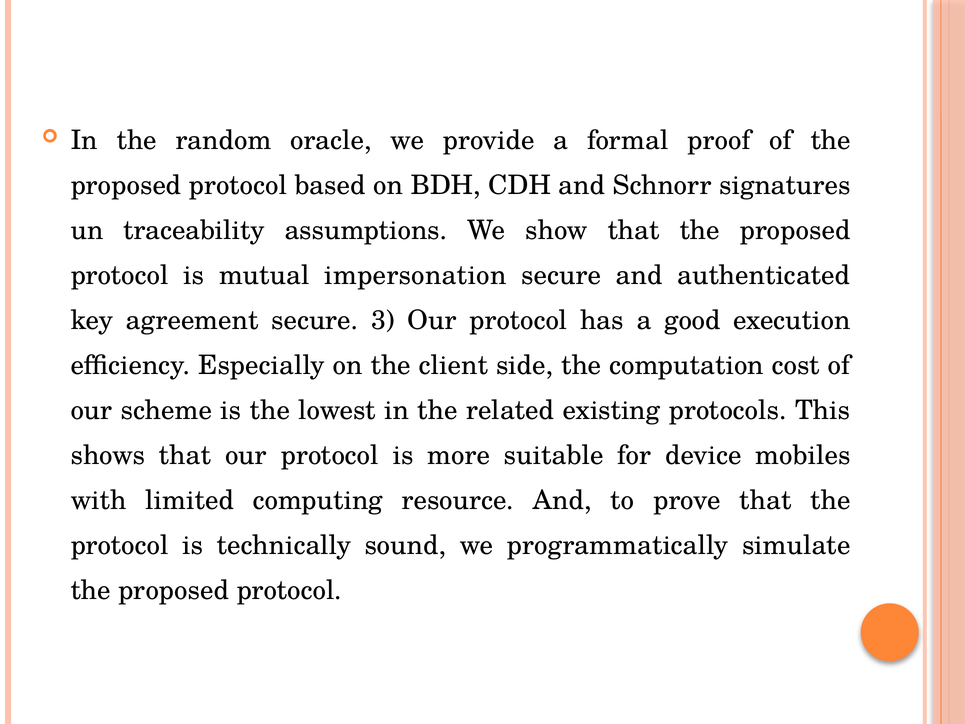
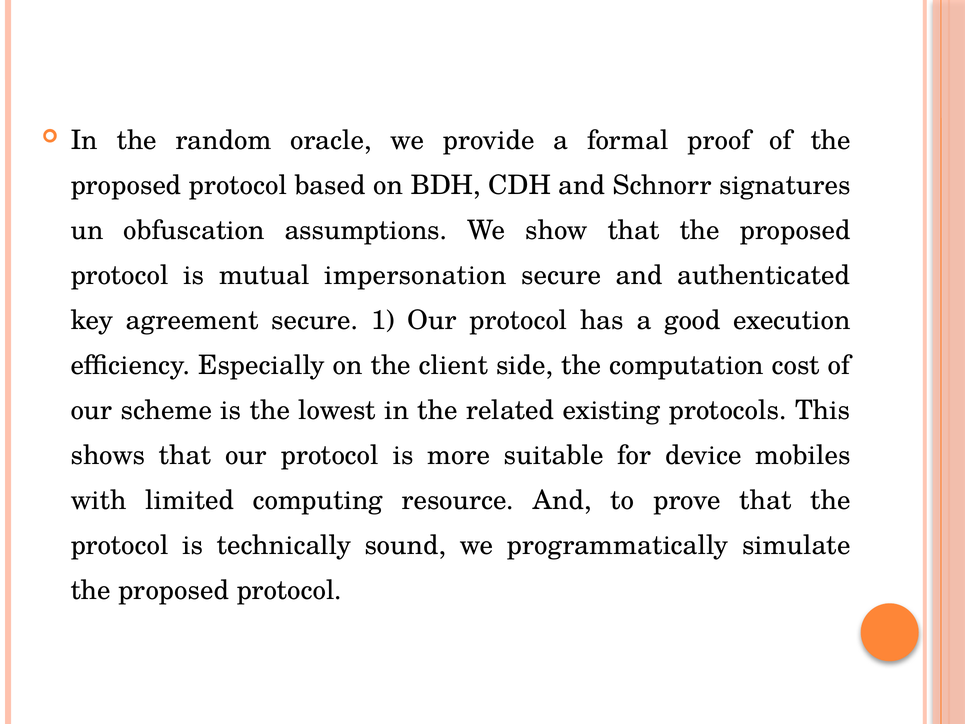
traceability: traceability -> obfuscation (194, 230)
3: 3 -> 1 (383, 320)
